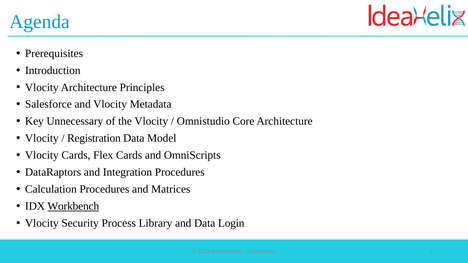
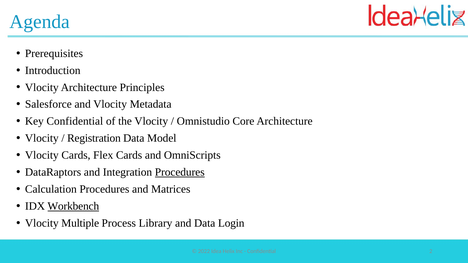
Key Unnecessary: Unnecessary -> Confidential (75, 121)
Procedures underline: none -> present (180, 172)
Security: Security -> Multiple (80, 223)
